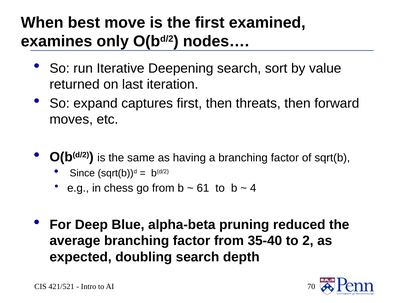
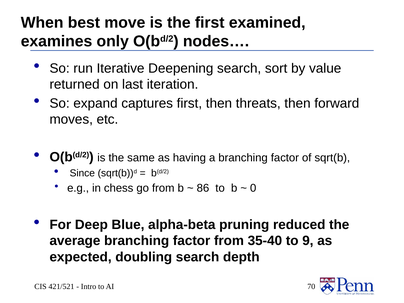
61: 61 -> 86 (203, 188)
4: 4 -> 0 (253, 188)
2: 2 -> 9 (308, 241)
